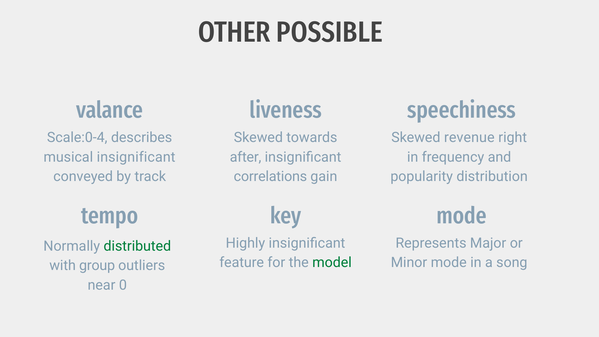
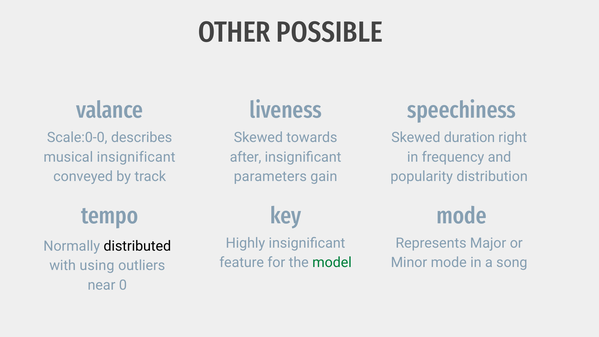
Scale:0-4: Scale:0-4 -> Scale:0-0 (77, 138)
revenue: revenue -> duration (469, 138)
correlations: correlations -> parameters (270, 177)
distributed colour: green -> black (137, 246)
group: group -> using (97, 266)
